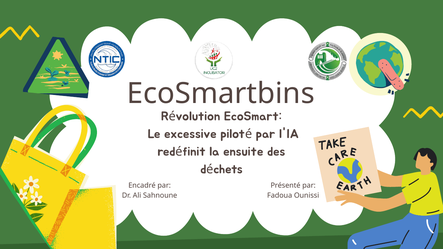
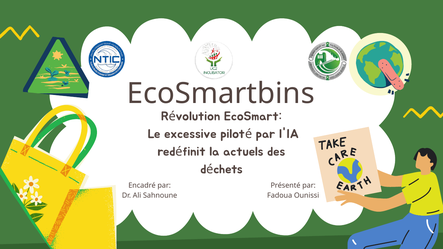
ensuite: ensuite -> actuels (243, 152)
